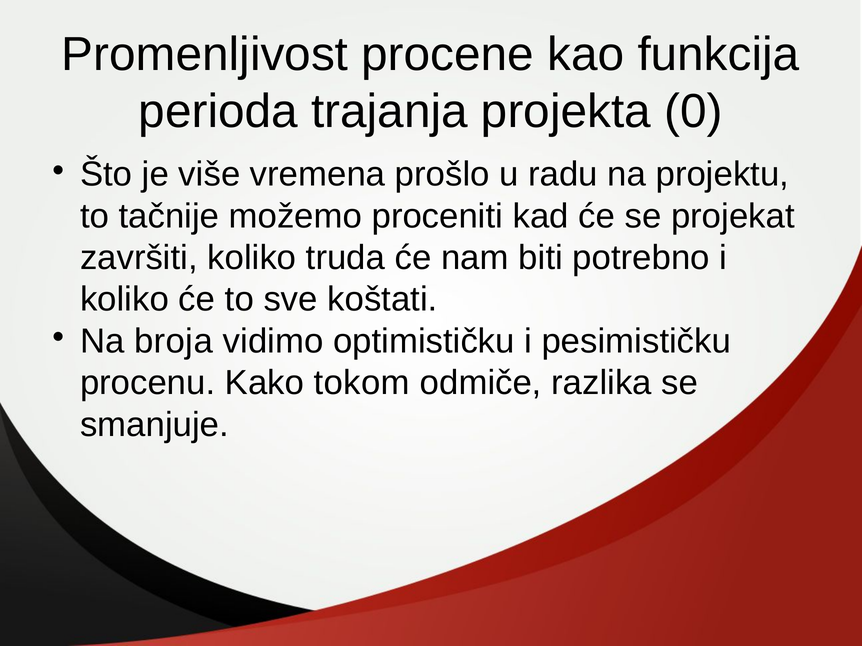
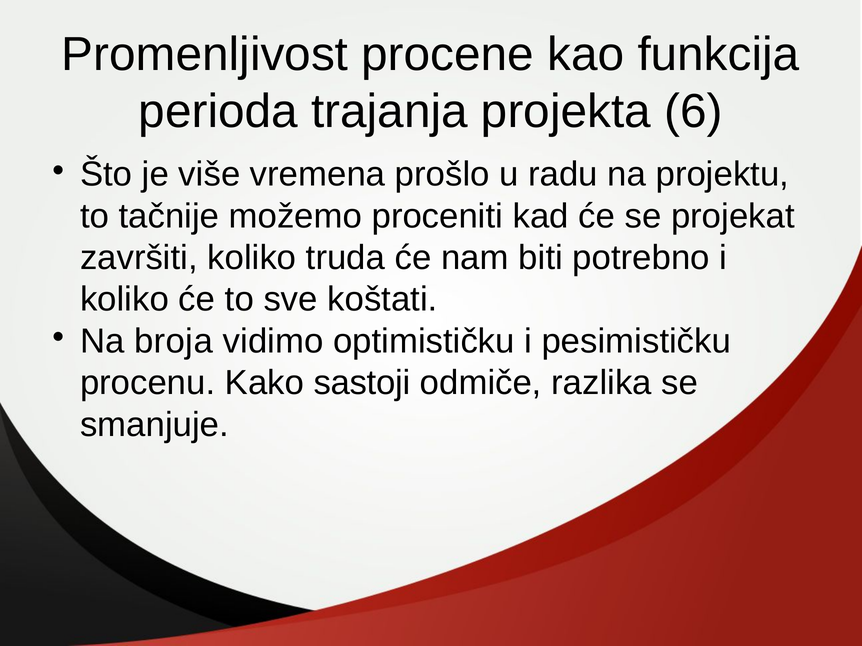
0: 0 -> 6 (693, 112)
tokom: tokom -> sastoji (362, 383)
